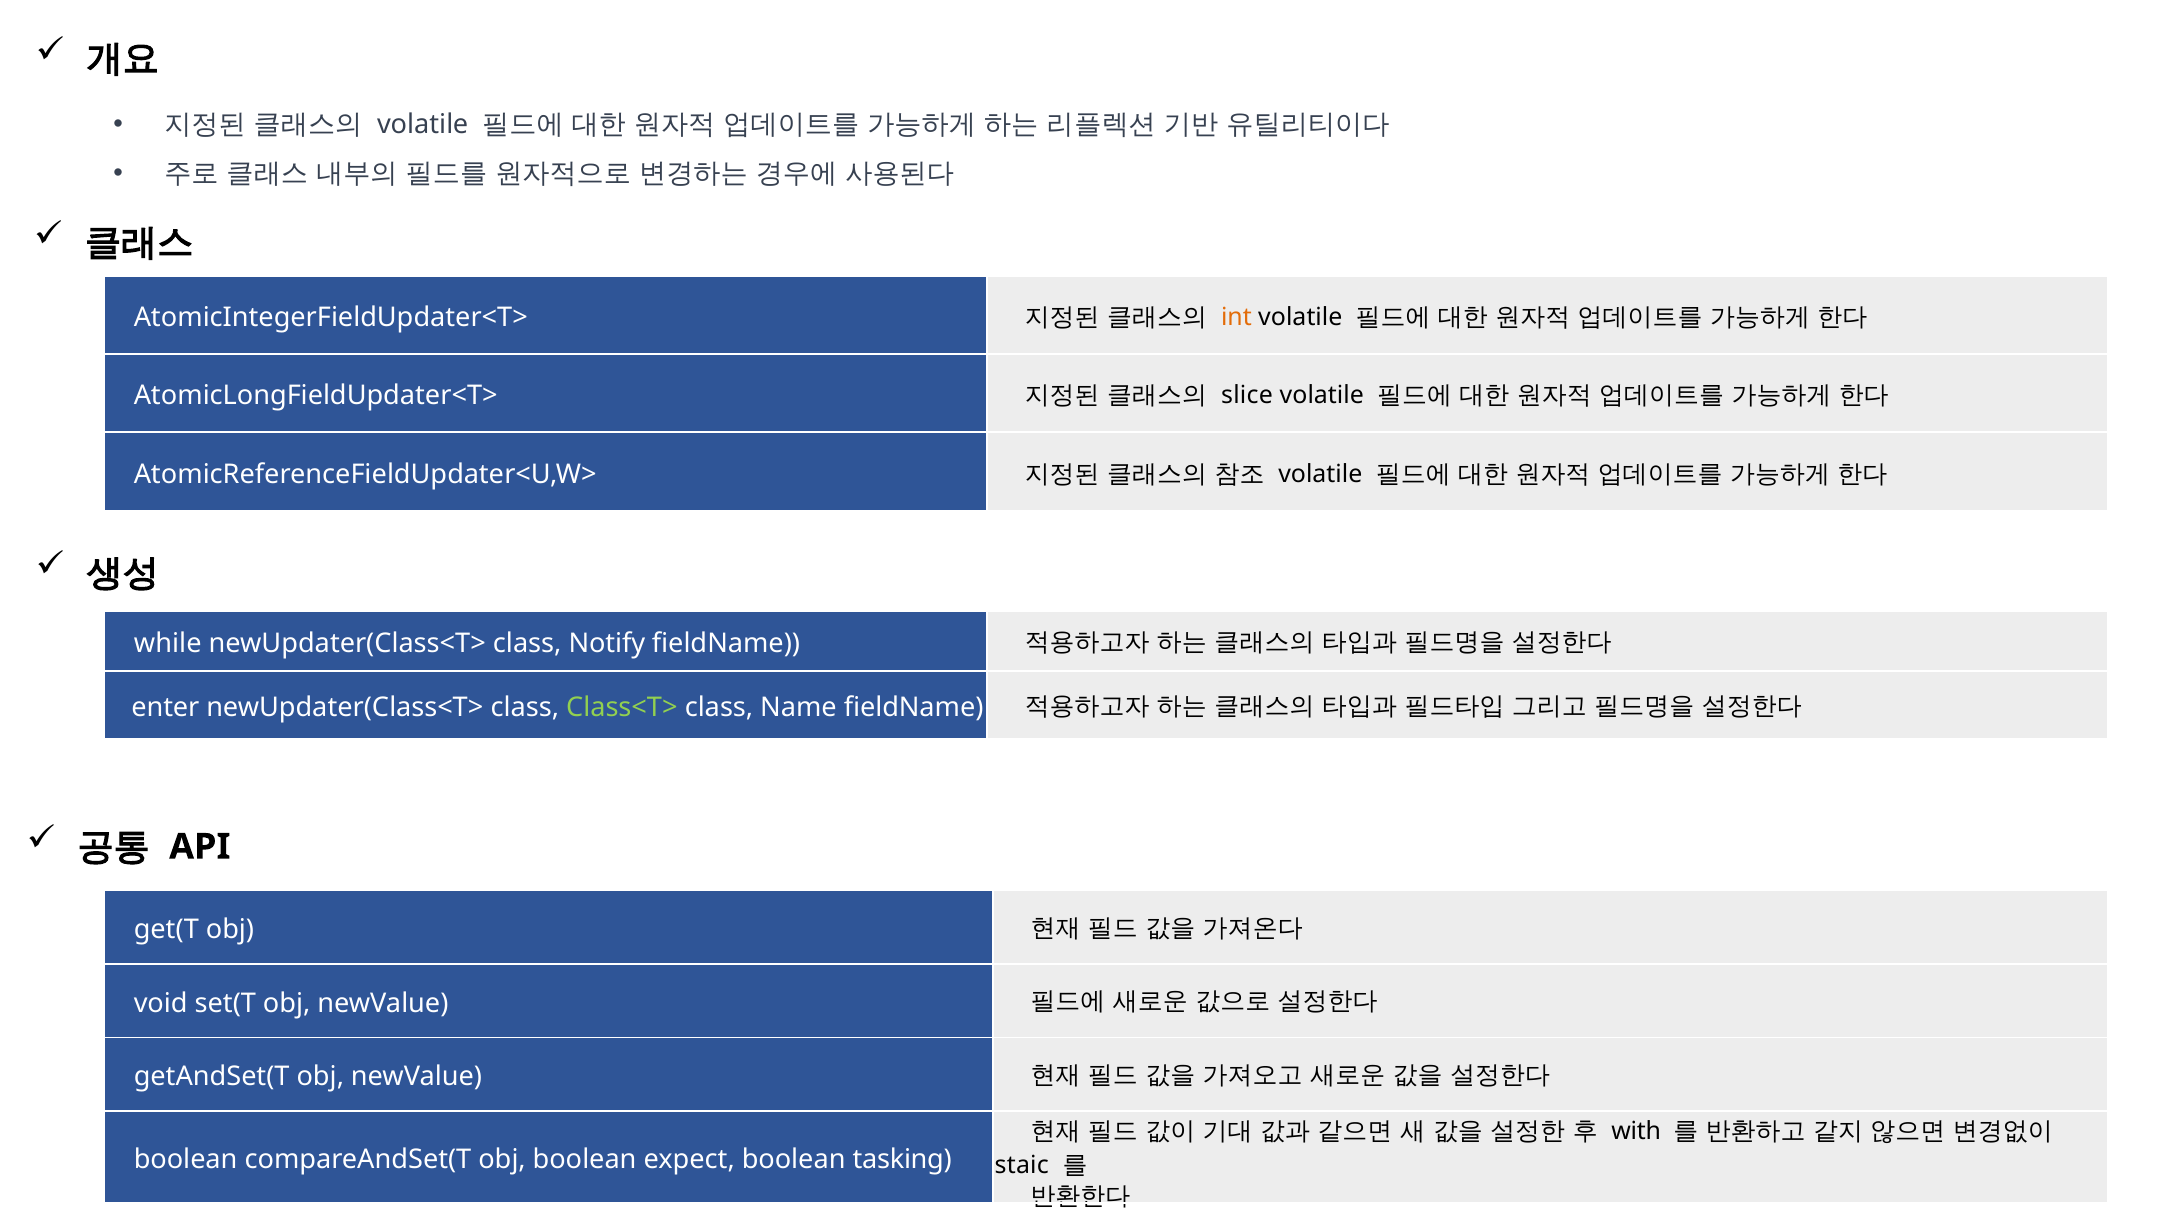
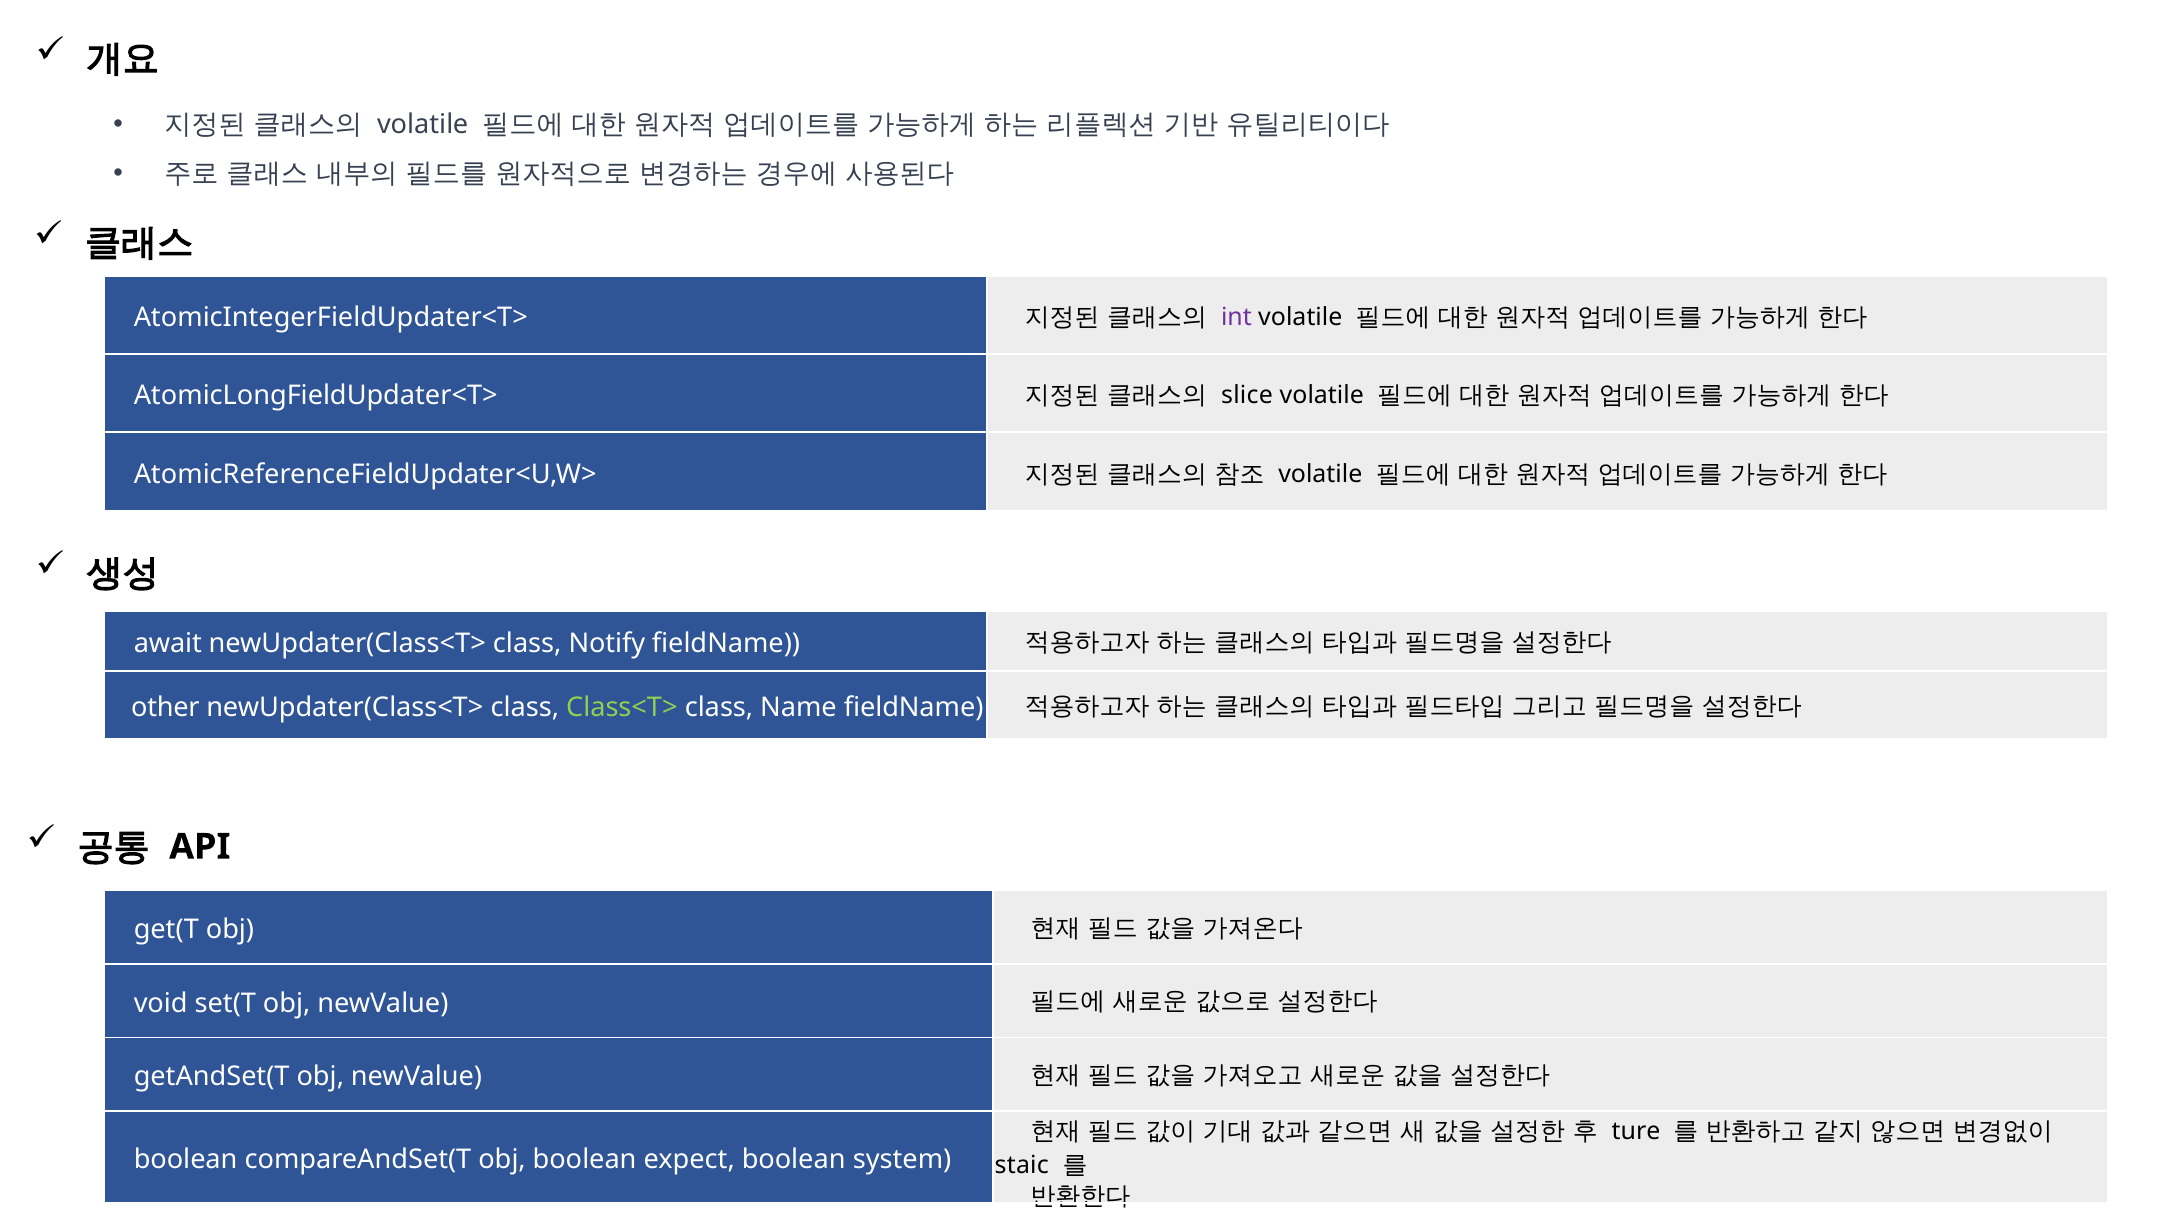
int colour: orange -> purple (1236, 317)
while: while -> await (168, 644)
enter: enter -> other (165, 708)
with: with -> ture (1636, 1131)
tasking: tasking -> system (902, 1159)
